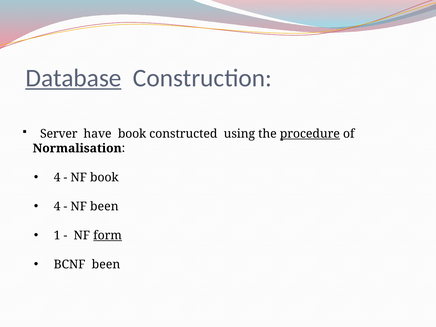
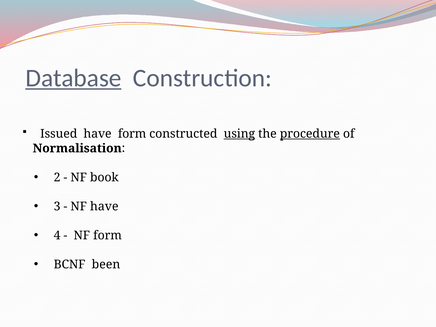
Server: Server -> Issued (59, 134)
have book: book -> form (132, 134)
using underline: none -> present (239, 134)
4: 4 -> 2 (57, 177)
4: 4 -> 3 (57, 206)
NF been: been -> have (104, 206)
1: 1 -> 4 (57, 236)
form underline: present -> none (108, 236)
